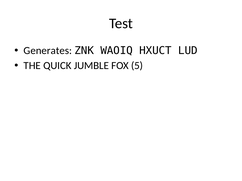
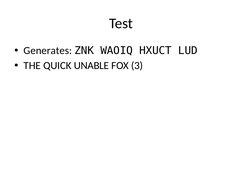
JUMBLE: JUMBLE -> UNABLE (91, 66)
5: 5 -> 3 (137, 66)
